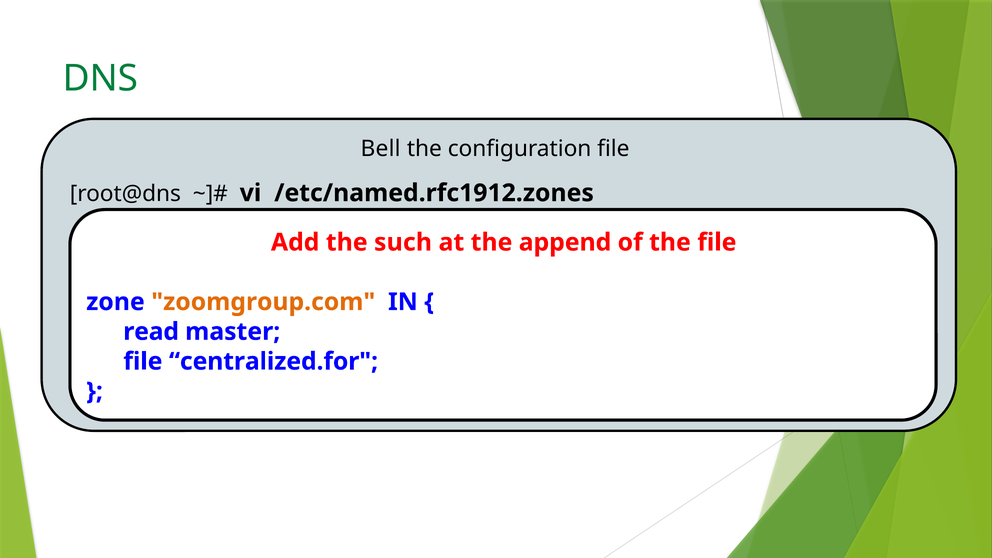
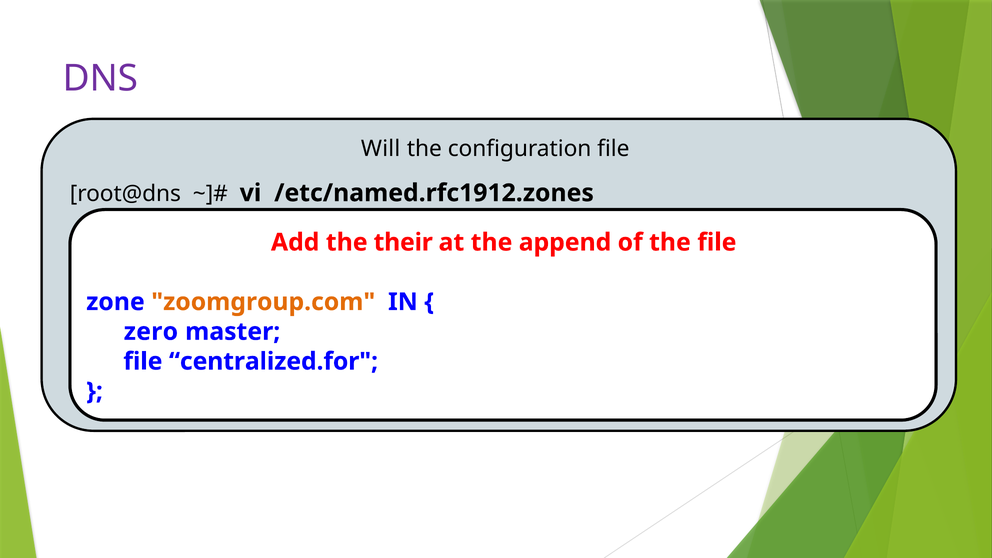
DNS colour: green -> purple (100, 78)
Bell: Bell -> Will (381, 149)
such: such -> their (403, 242)
read: read -> zero (151, 332)
